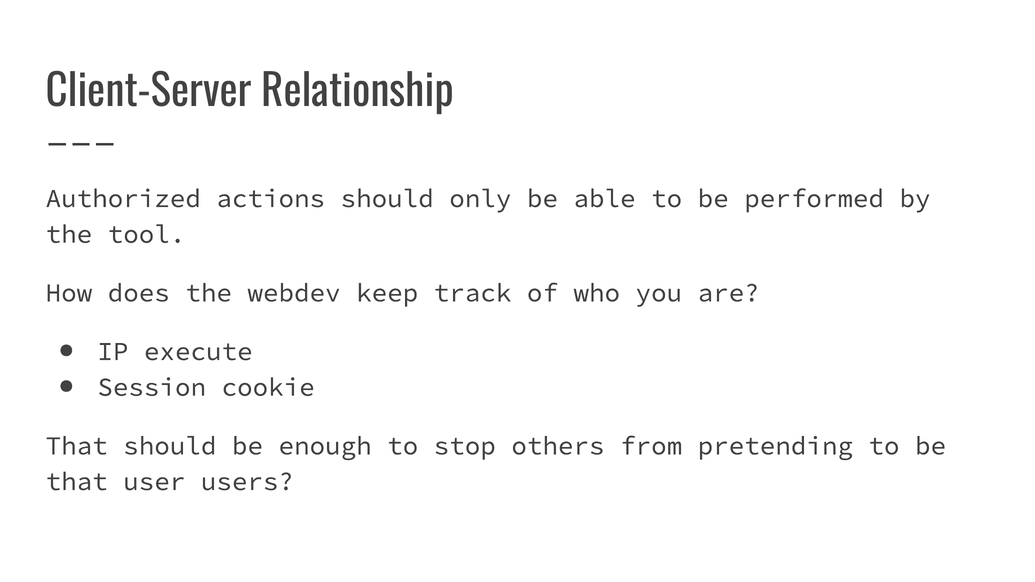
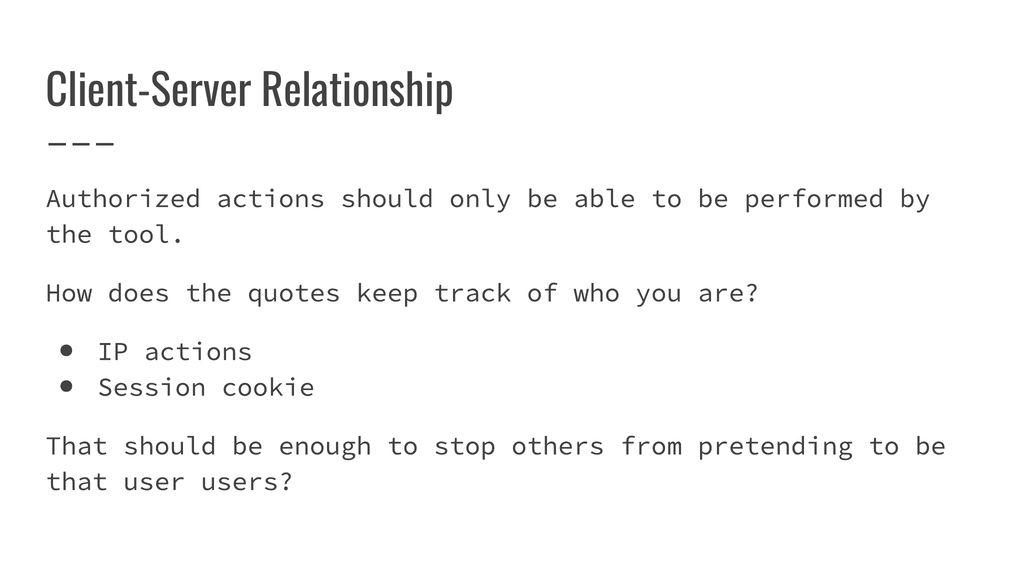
webdev: webdev -> quotes (294, 293)
IP execute: execute -> actions (198, 352)
